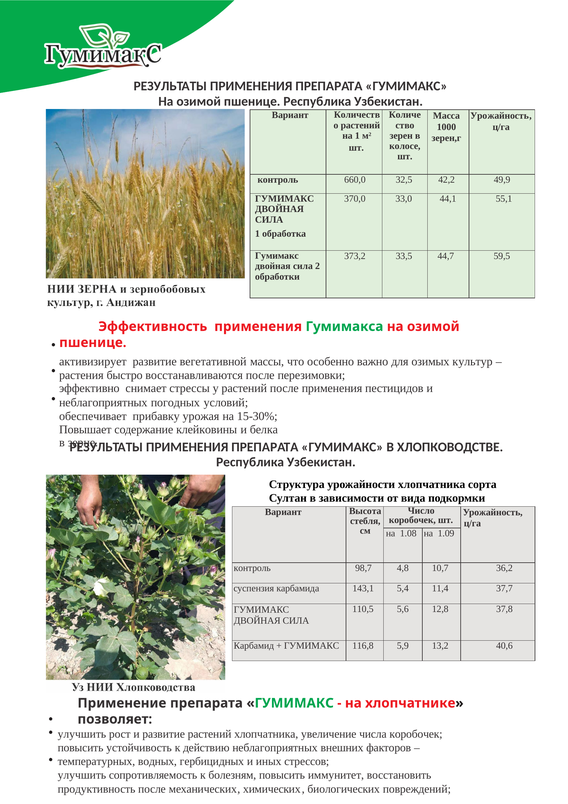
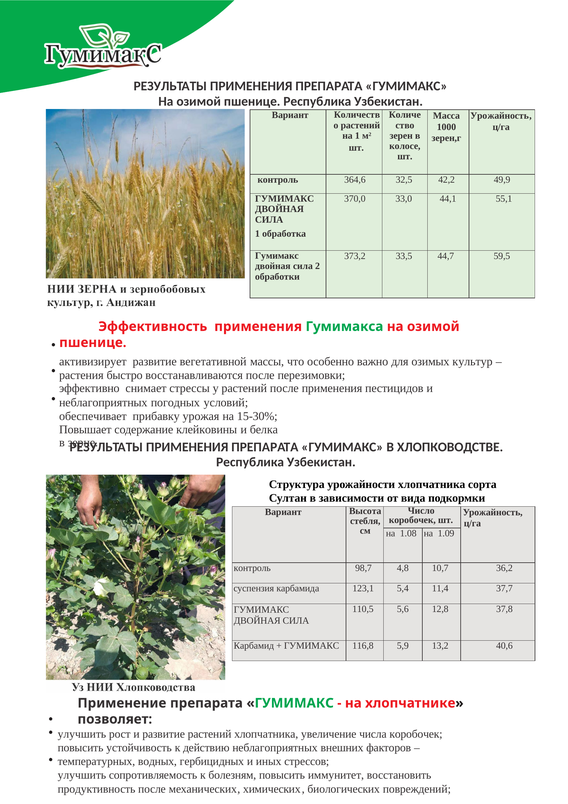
660,0: 660,0 -> 364,6 (355, 180)
143,1: 143,1 -> 123,1 (363, 588)
